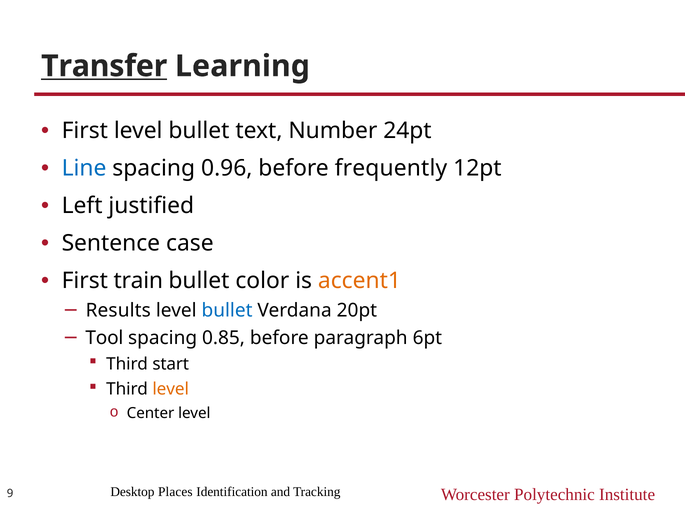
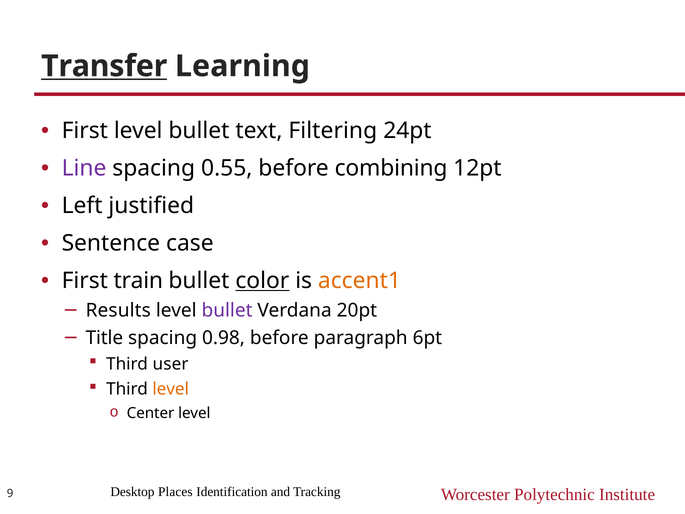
Number: Number -> Filtering (333, 131)
Line colour: blue -> purple (84, 168)
0.96: 0.96 -> 0.55 (227, 168)
frequently: frequently -> combining (391, 168)
color underline: none -> present (262, 281)
bullet colour: blue -> purple (227, 310)
Tool: Tool -> Title (104, 338)
0.85: 0.85 -> 0.98 (224, 338)
start: start -> user (171, 364)
